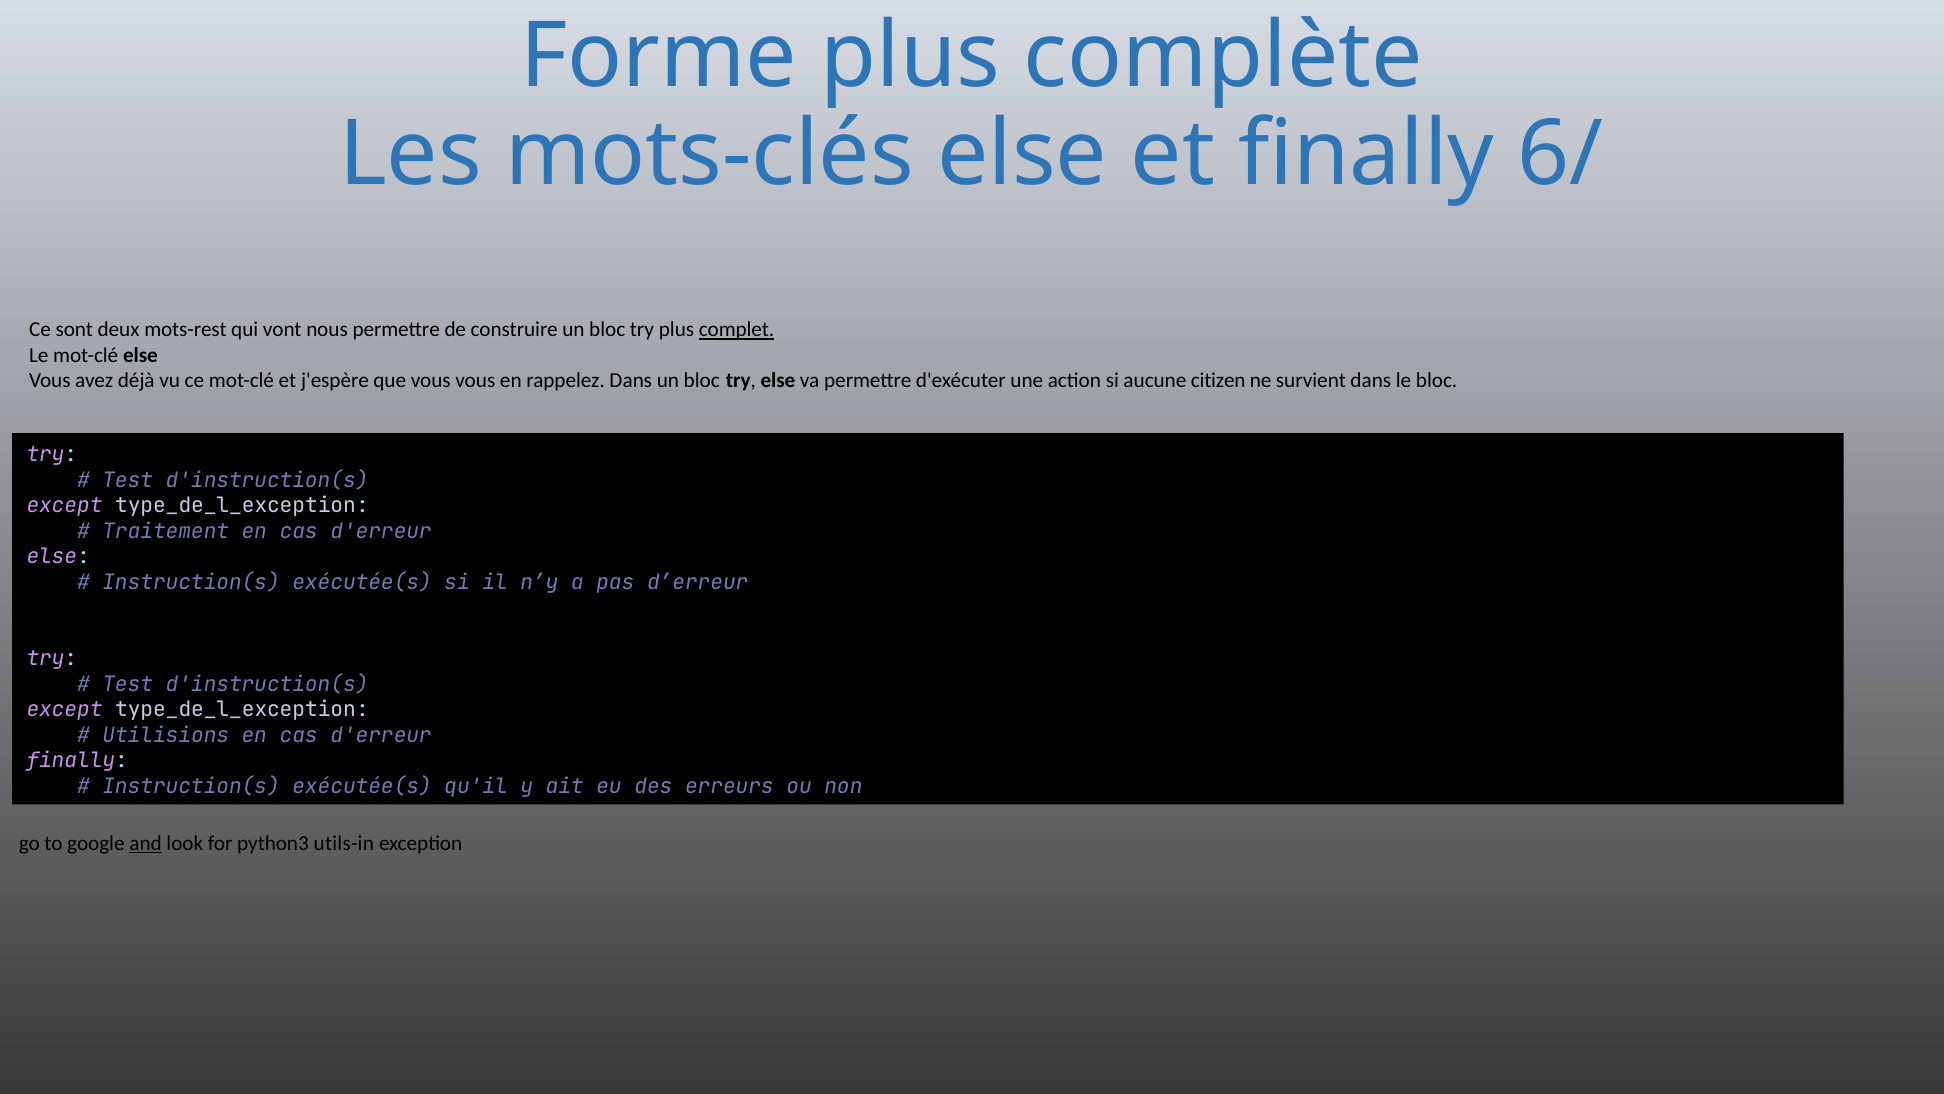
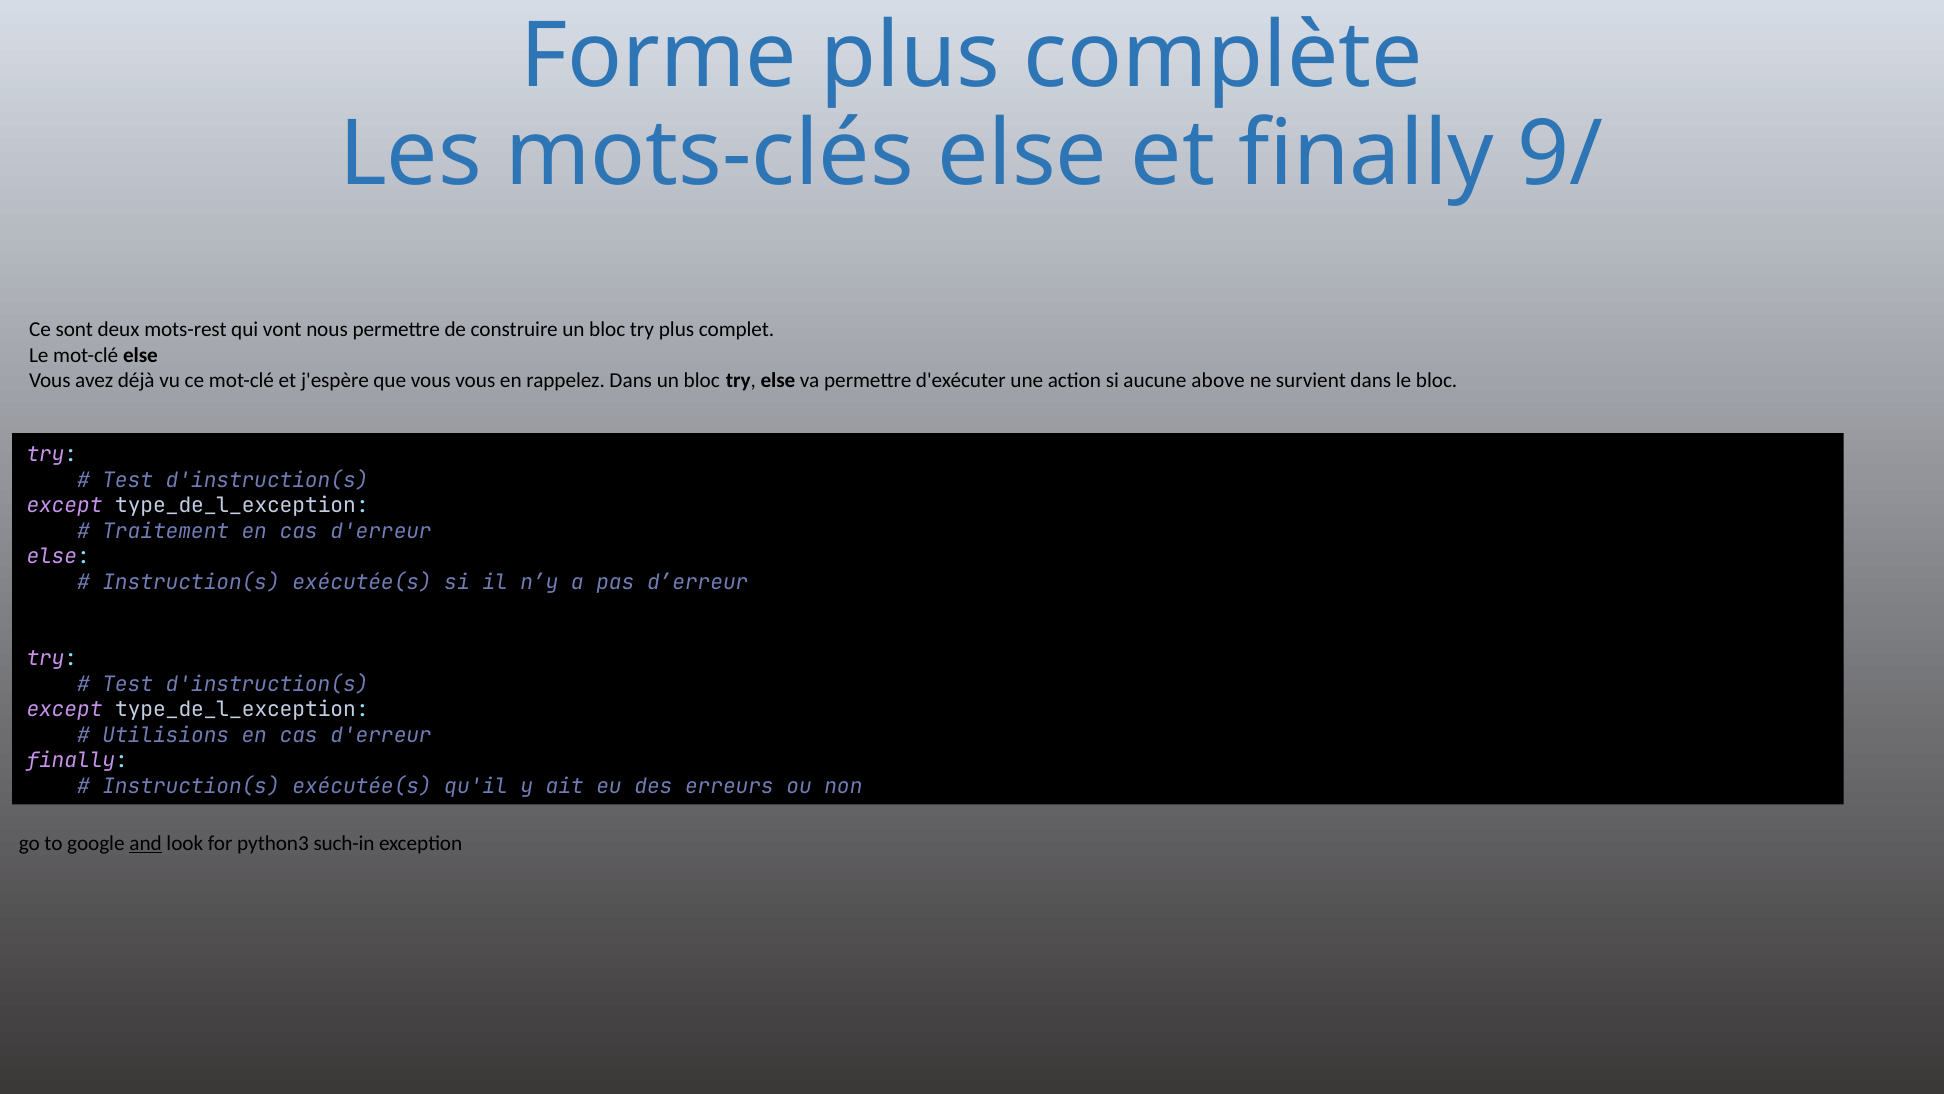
6/: 6/ -> 9/ (1561, 154)
complet underline: present -> none (737, 330)
citizen: citizen -> above (1218, 381)
utils-in: utils-in -> such-in (344, 843)
